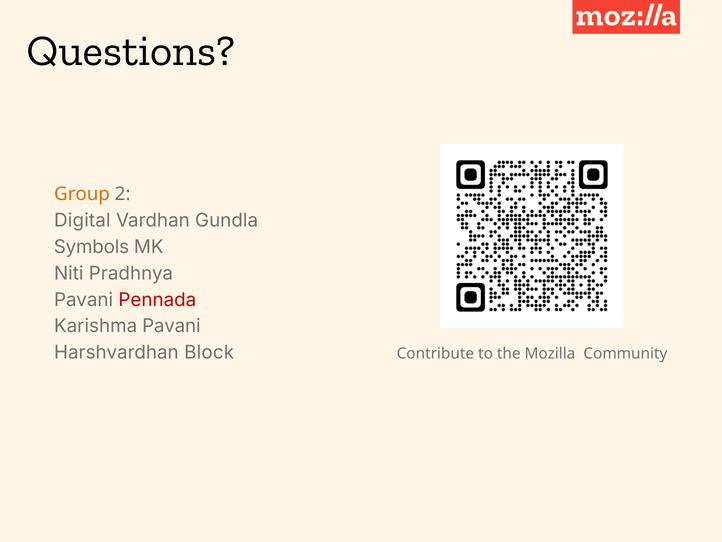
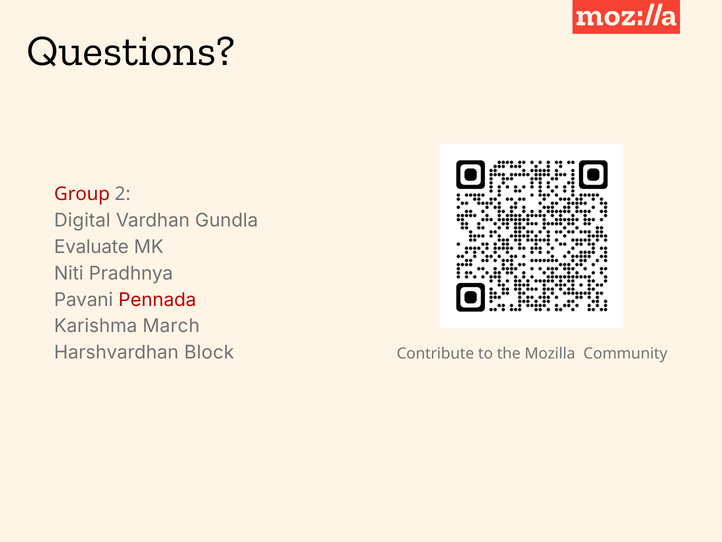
Group colour: orange -> red (82, 194)
Symbols: Symbols -> Evaluate (91, 247)
Karishma Pavani: Pavani -> March (171, 326)
